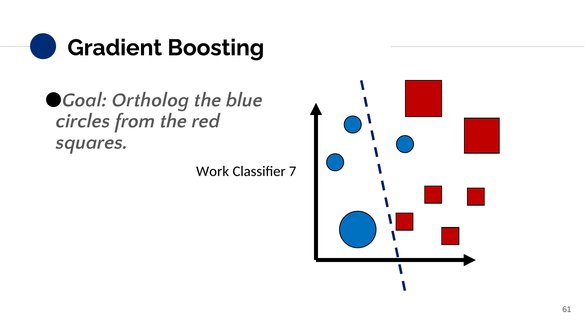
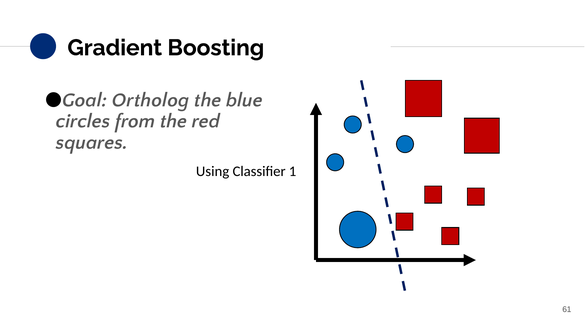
Work: Work -> Using (213, 171)
7: 7 -> 1 (293, 171)
